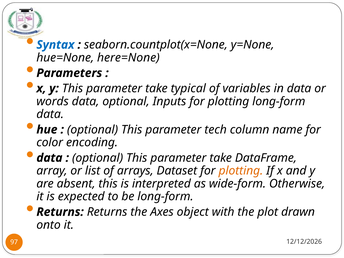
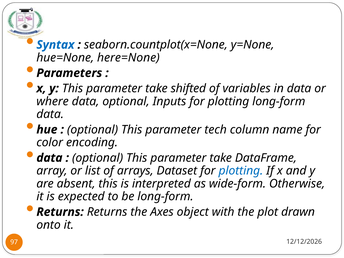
typical: typical -> shifted (188, 88)
words: words -> where (53, 101)
plotting colour: orange -> blue (241, 171)
